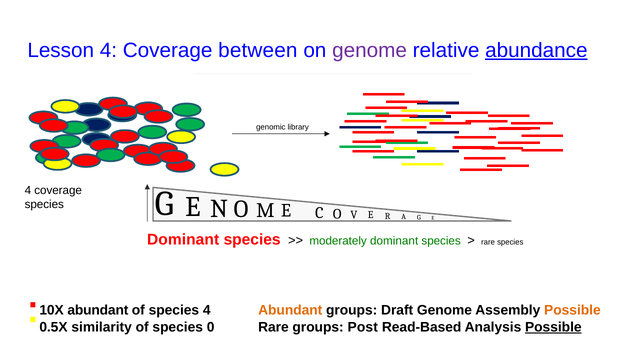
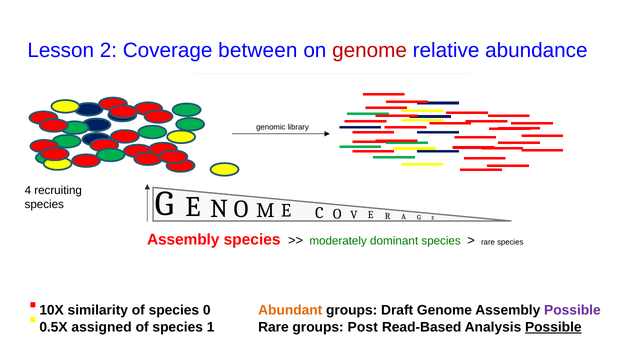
Lesson 4: 4 -> 2 (108, 50)
genome colour: purple -> red (370, 50)
abundance underline: present -> none (536, 50)
coverage: coverage -> recruiting (58, 191)
Dominant: Dominant -> Assembly (183, 240)
10X abundant: abundant -> similarity (98, 311)
species 4: 4 -> 0 (207, 311)
Possible colour: orange -> purple (572, 311)
similarity: similarity -> assigned (102, 327)
0: 0 -> 1 (211, 327)
